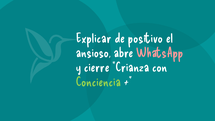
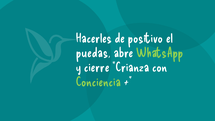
Explicar: Explicar -> Hacerles (94, 38)
ansioso: ansioso -> puedas (93, 53)
WhatsApp colour: pink -> light green (160, 53)
